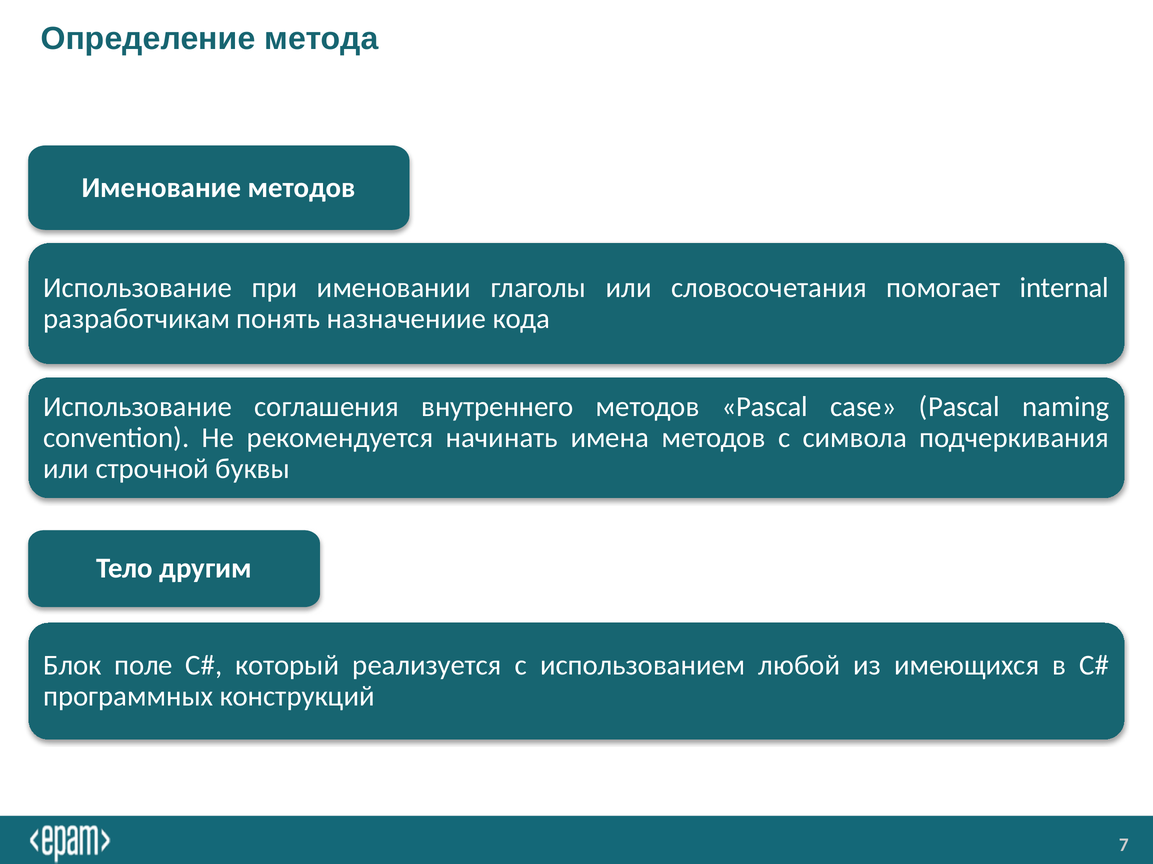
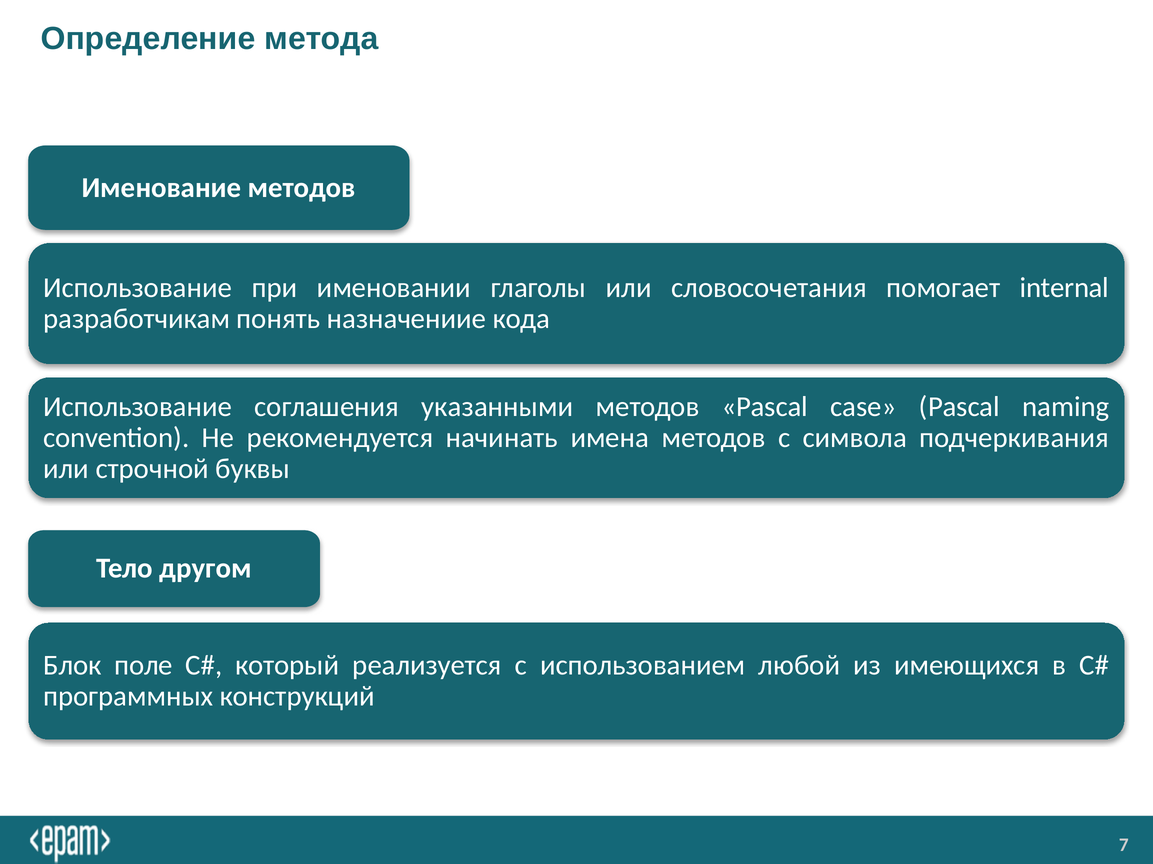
внутреннего: внутреннего -> указанными (497, 407)
другим: другим -> другом (206, 569)
